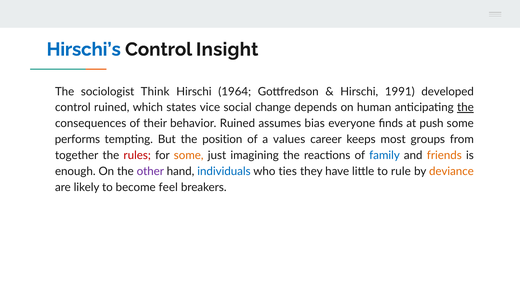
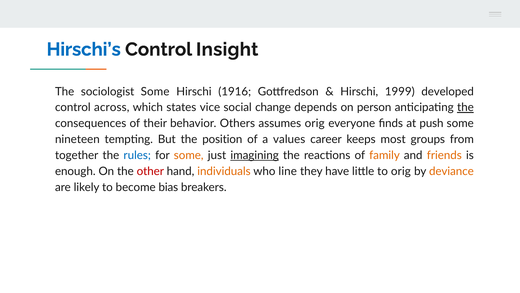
sociologist Think: Think -> Some (155, 91)
1964: 1964 -> 1916 (235, 91)
1991: 1991 -> 1999 (400, 91)
control ruined: ruined -> across (112, 107)
human: human -> person (374, 107)
behavior Ruined: Ruined -> Others (237, 123)
assumes bias: bias -> orig (315, 123)
performs: performs -> nineteen (77, 139)
rules colour: red -> blue (137, 155)
imagining underline: none -> present (255, 155)
family colour: blue -> orange (384, 155)
other colour: purple -> red (150, 171)
individuals colour: blue -> orange (224, 171)
ties: ties -> line (288, 171)
to rule: rule -> orig (401, 171)
feel: feel -> bias (168, 187)
